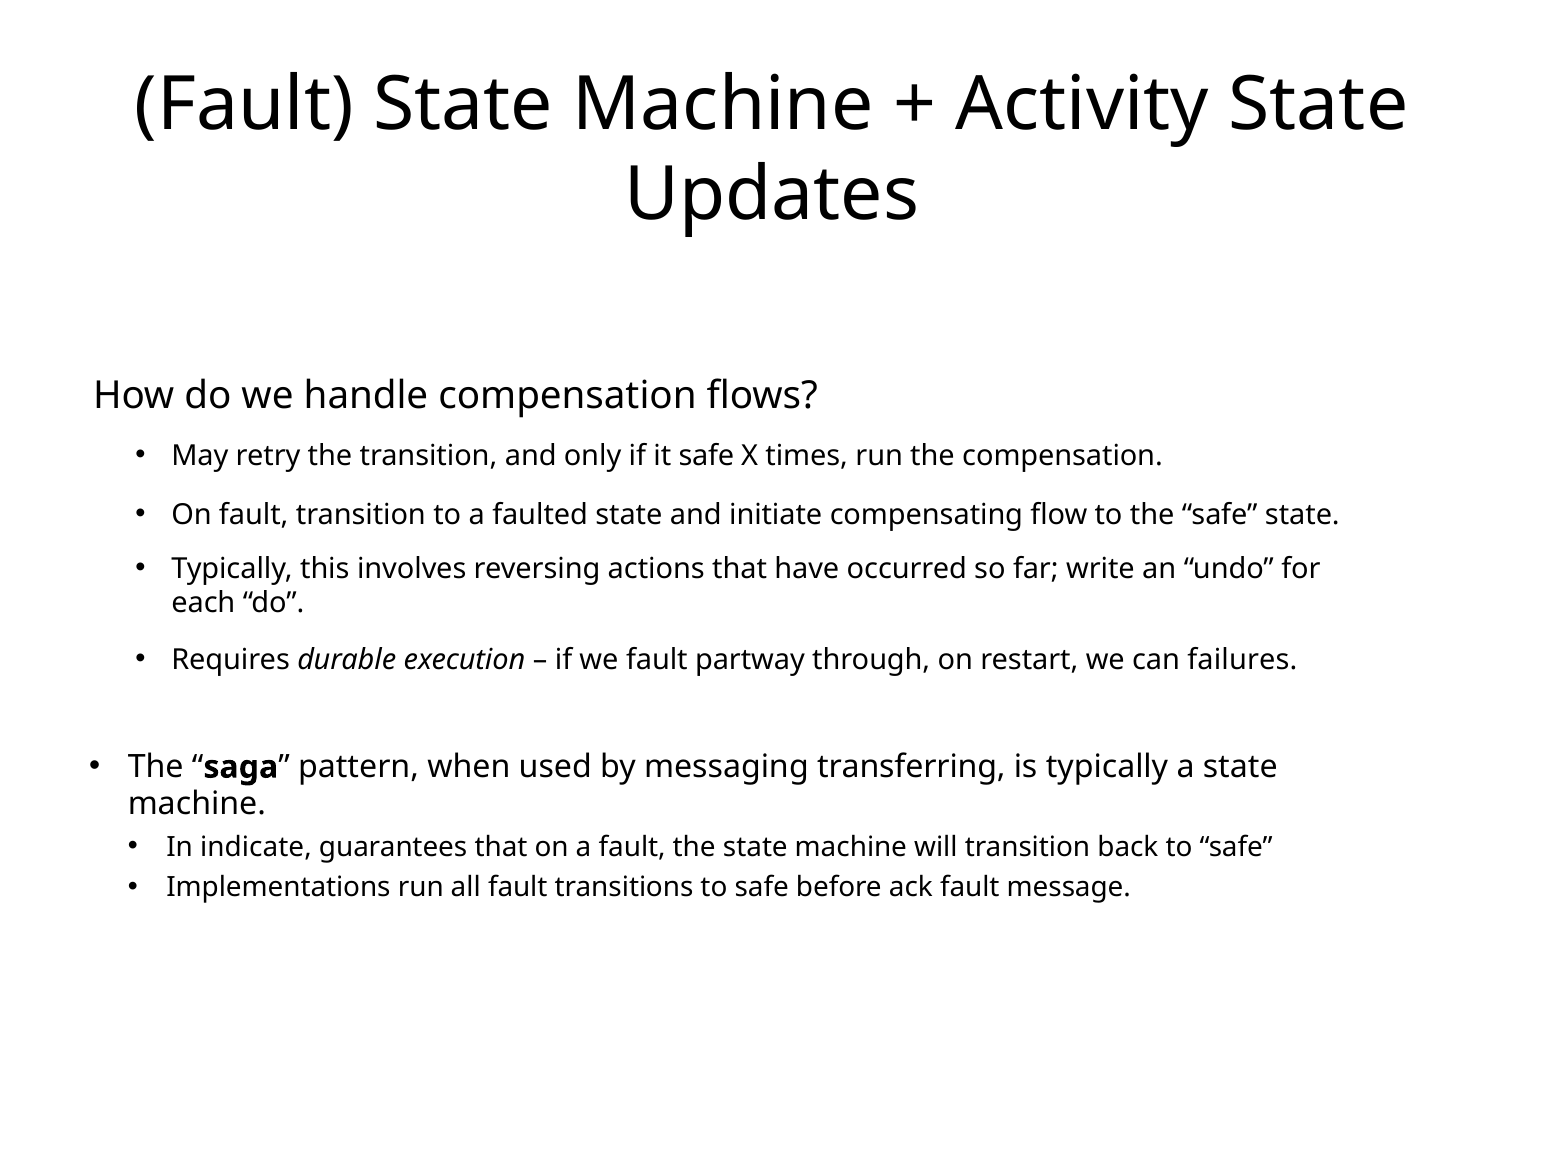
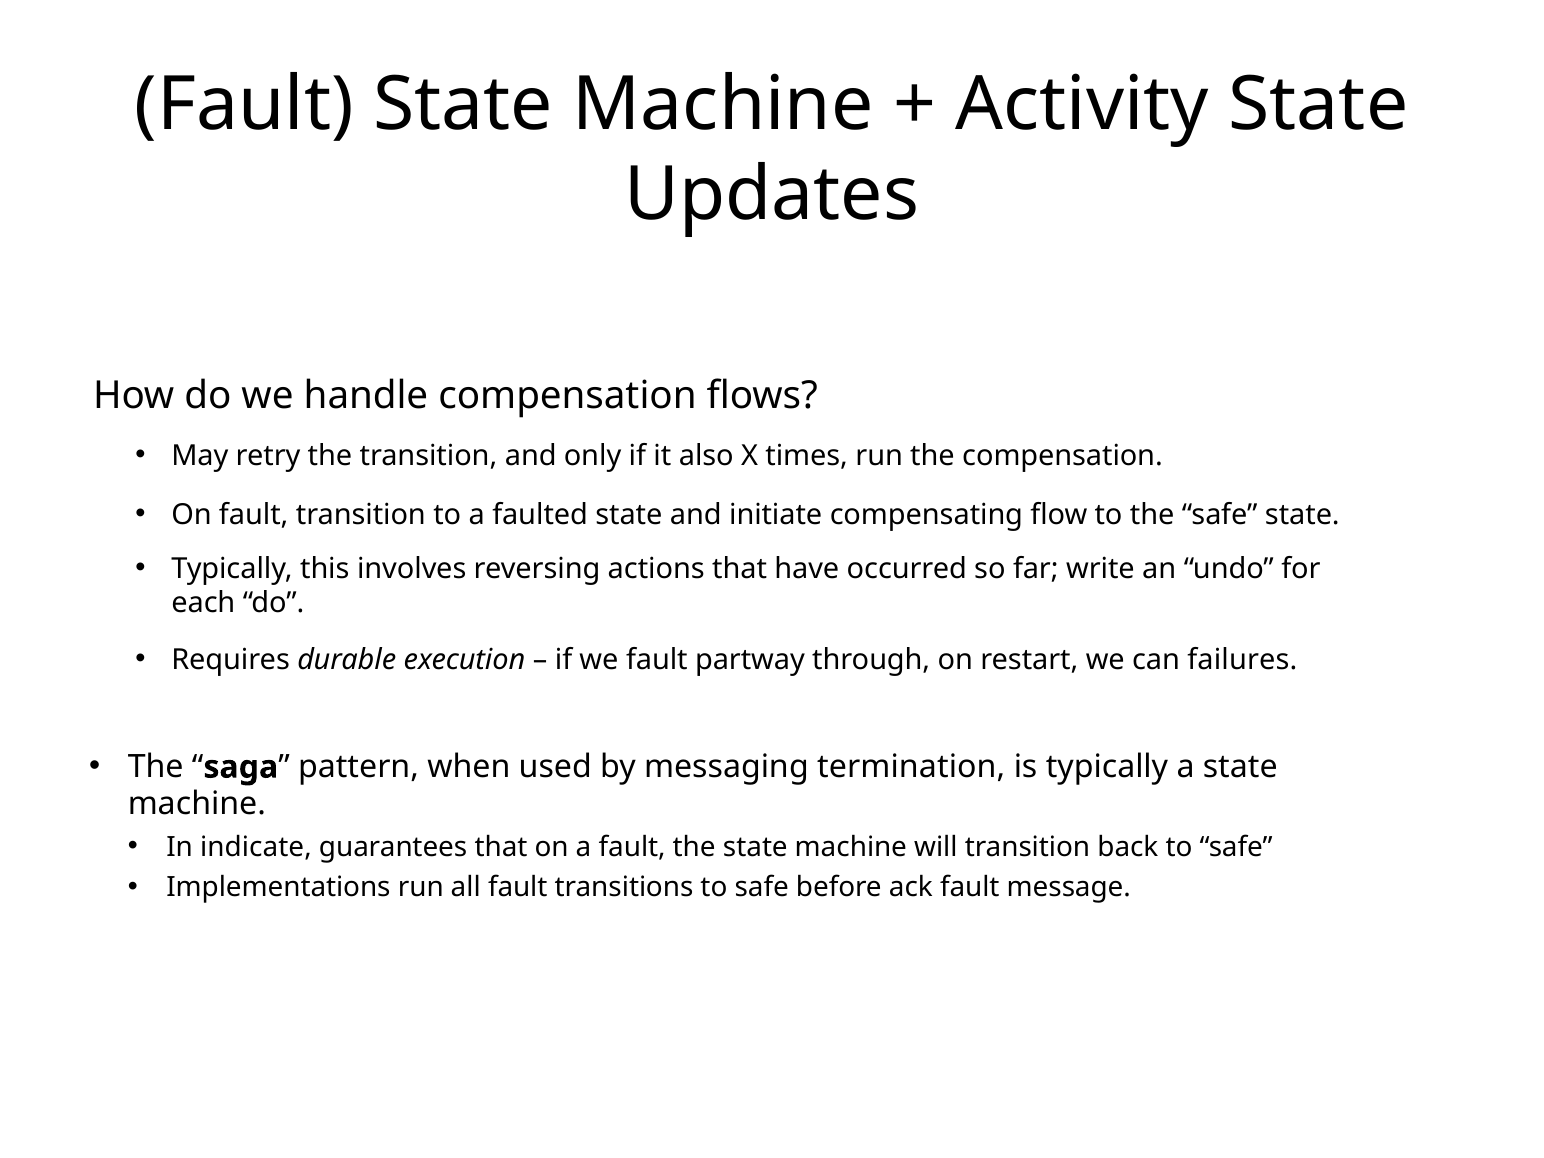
it safe: safe -> also (706, 456)
transferring: transferring -> termination (911, 767)
